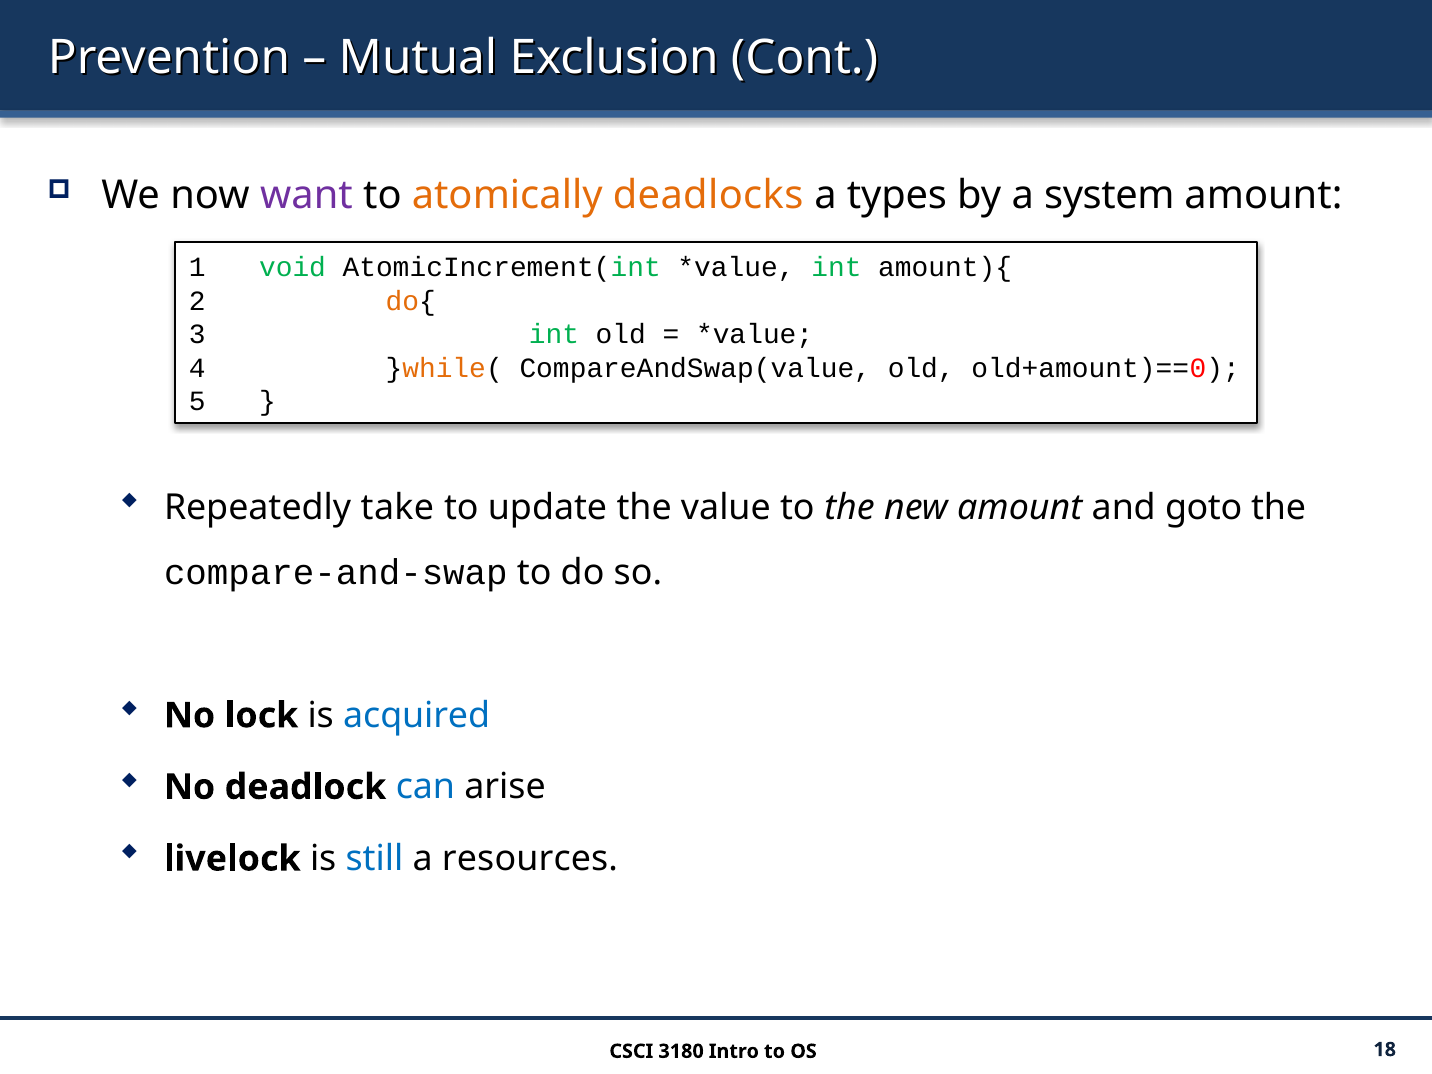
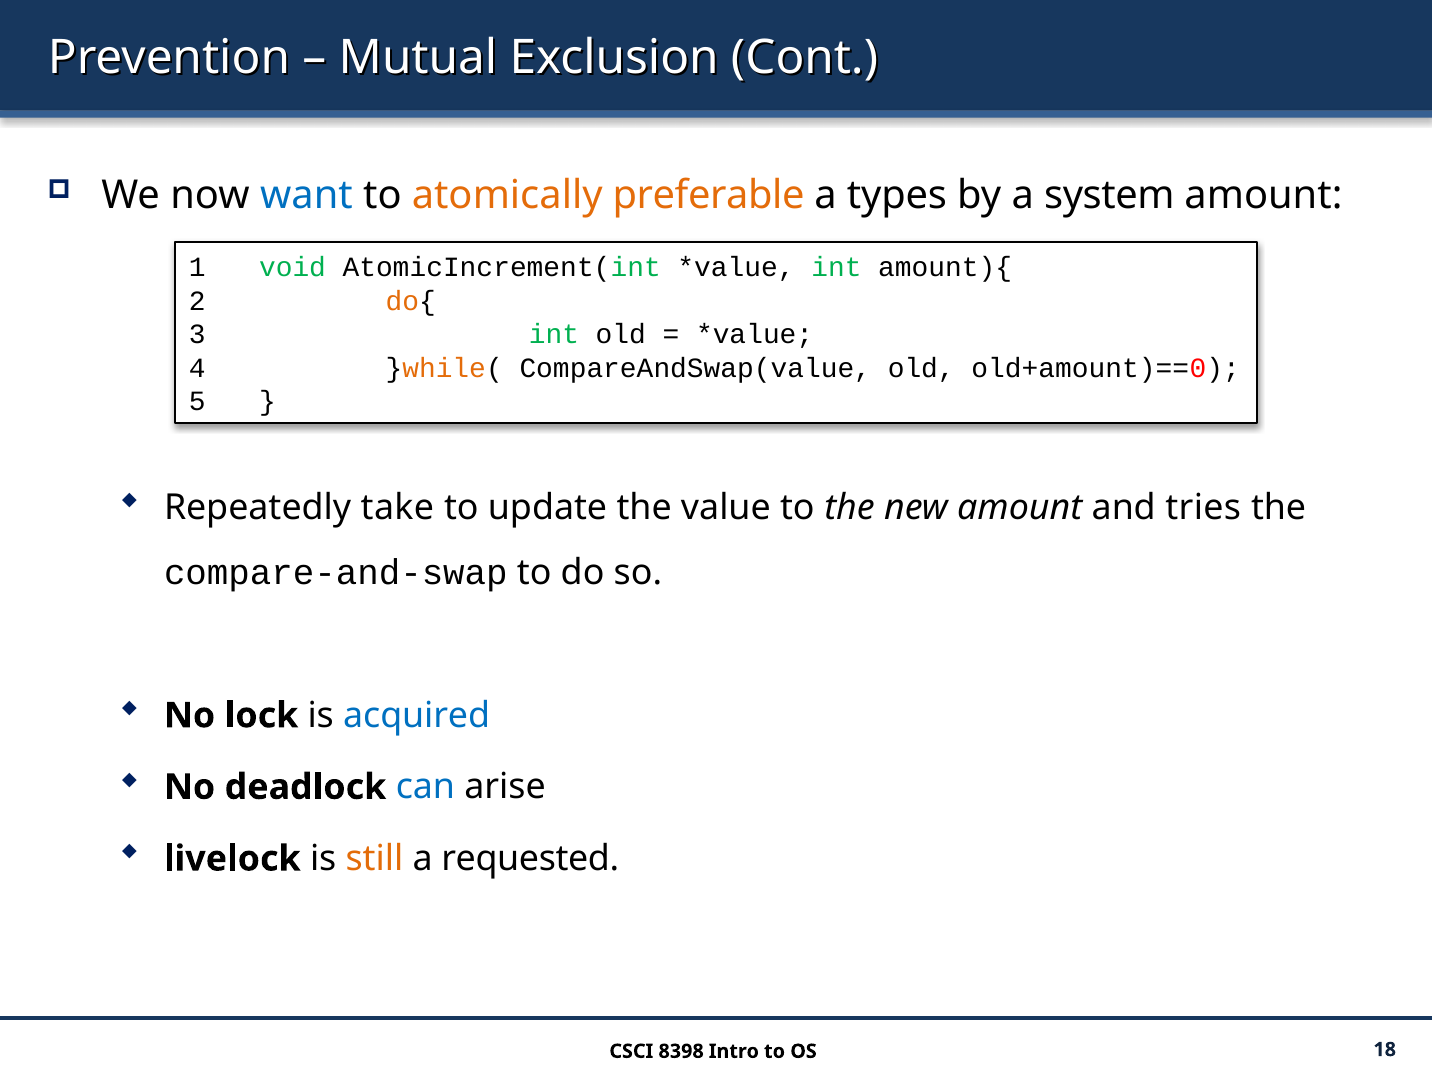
want colour: purple -> blue (306, 196)
deadlocks: deadlocks -> preferable (709, 196)
goto: goto -> tries (1203, 508)
still colour: blue -> orange (374, 859)
resources: resources -> requested (530, 859)
3180: 3180 -> 8398 (681, 1051)
